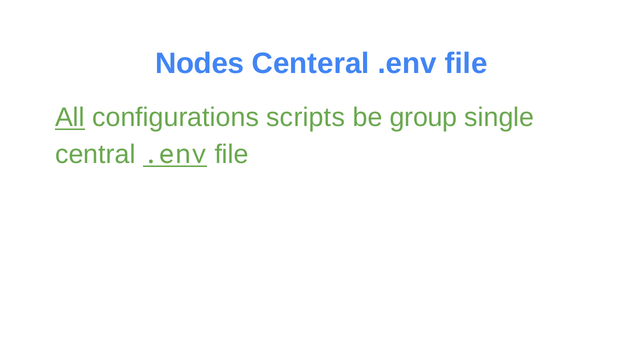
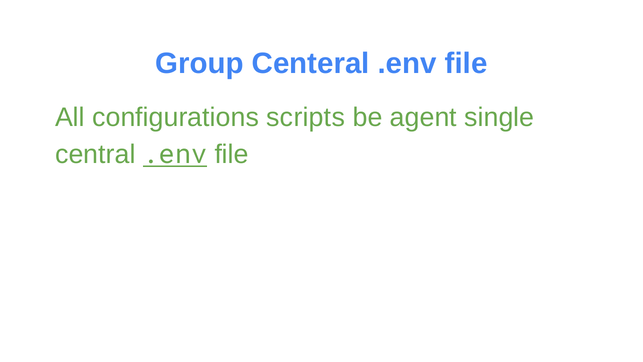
Nodes: Nodes -> Group (199, 63)
All underline: present -> none (70, 117)
group: group -> agent (423, 117)
